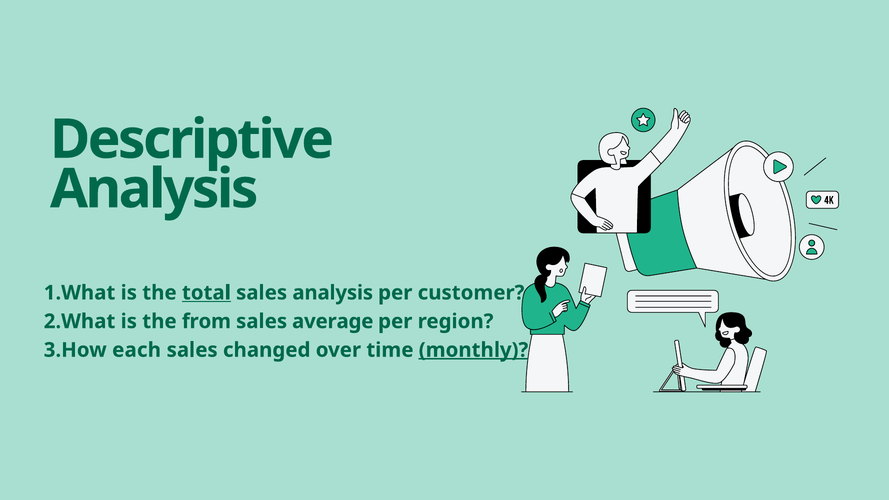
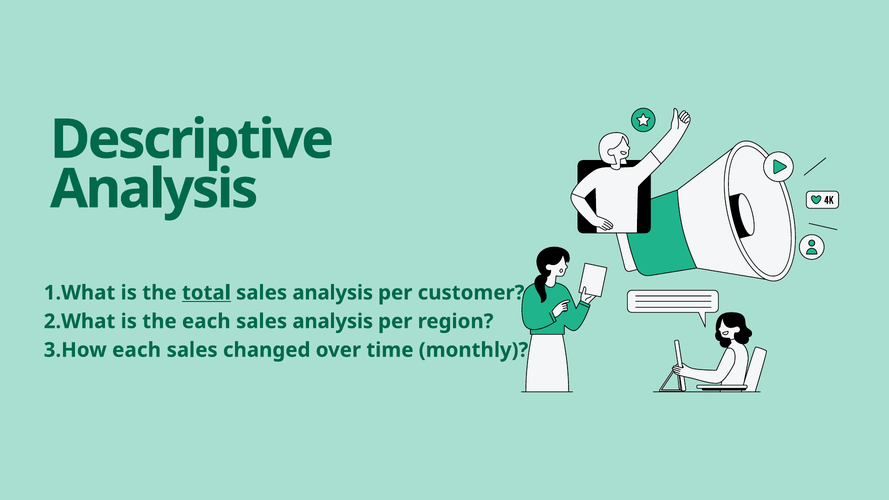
the from: from -> each (206, 321)
average: average -> analysis (333, 321)
monthly underline: present -> none (473, 350)
